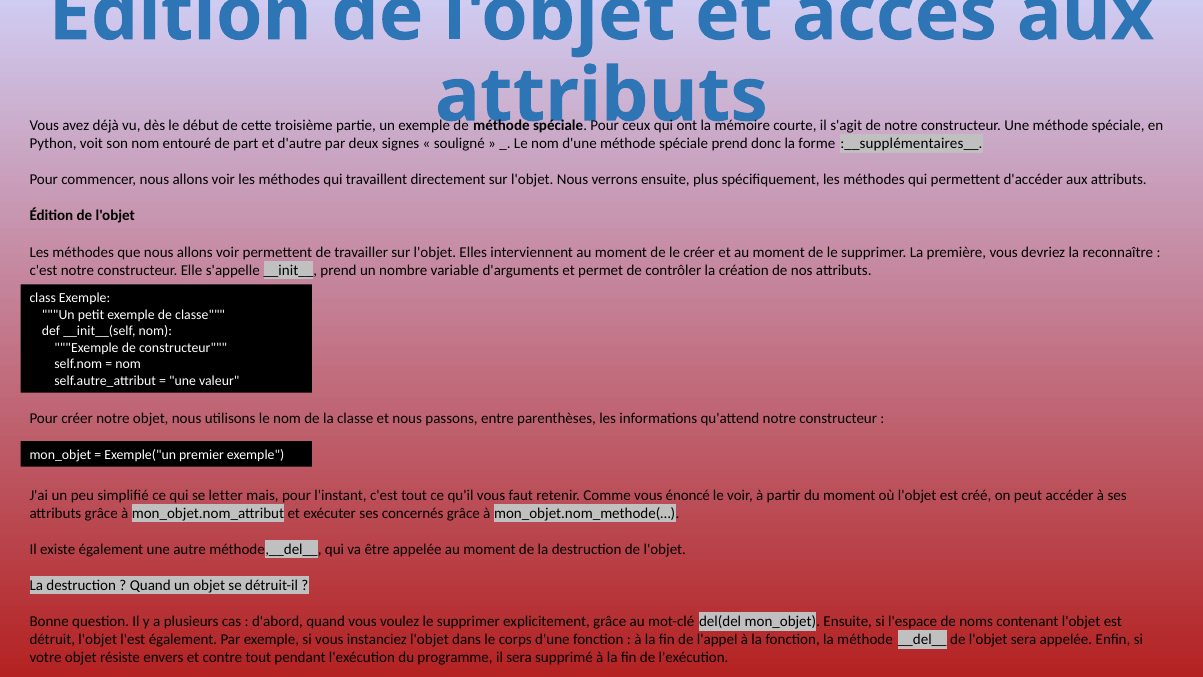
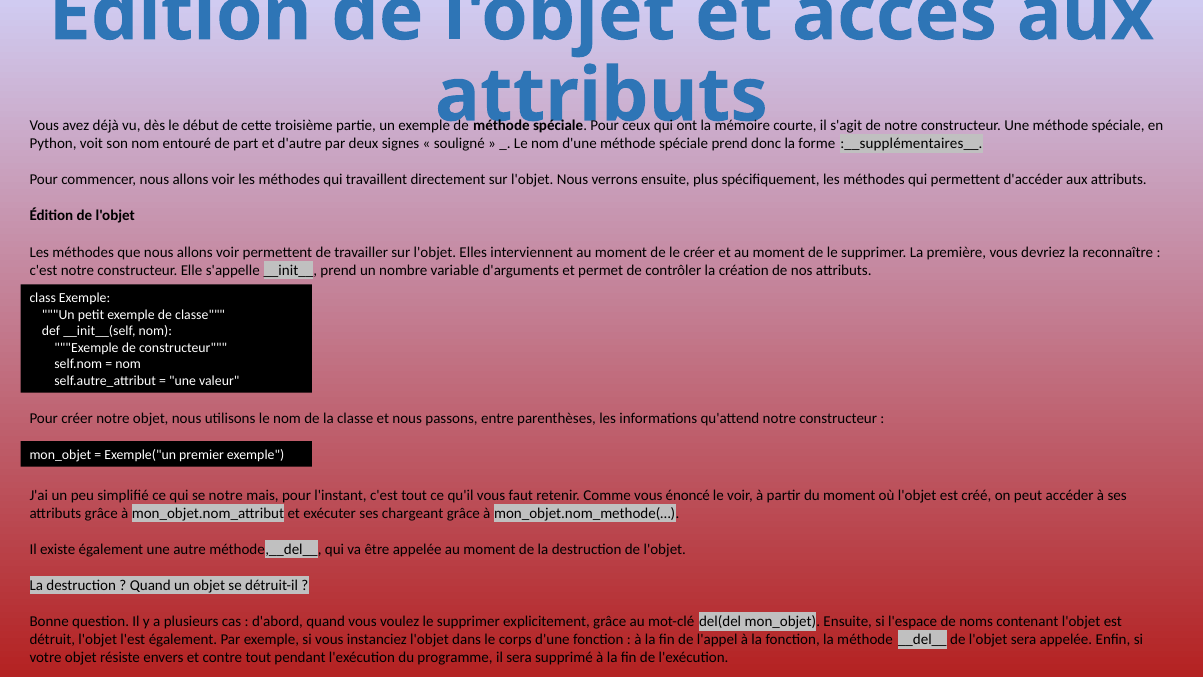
se letter: letter -> notre (226, 495)
concernés: concernés -> chargeant (413, 513)
